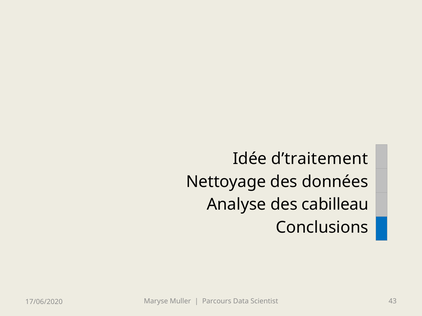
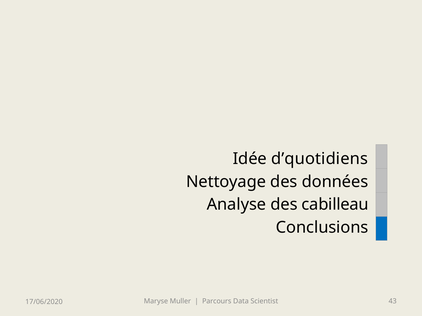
d’traitement: d’traitement -> d’quotidiens (320, 159)
